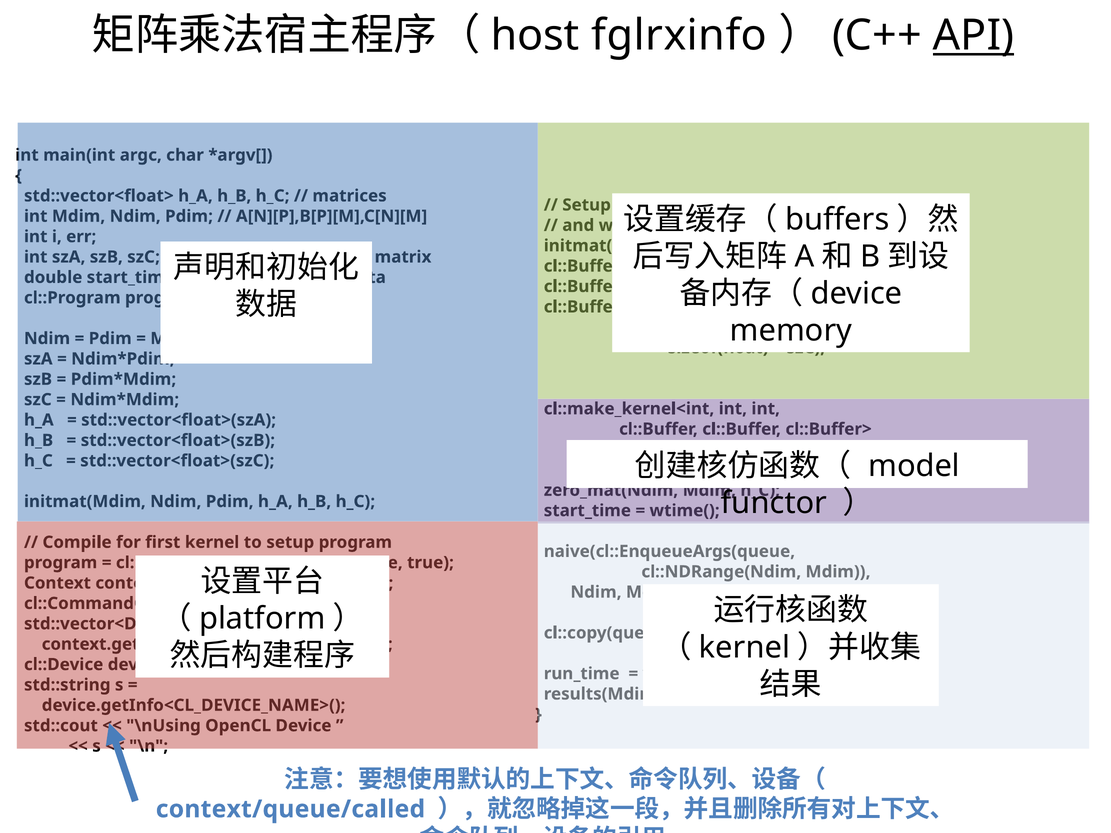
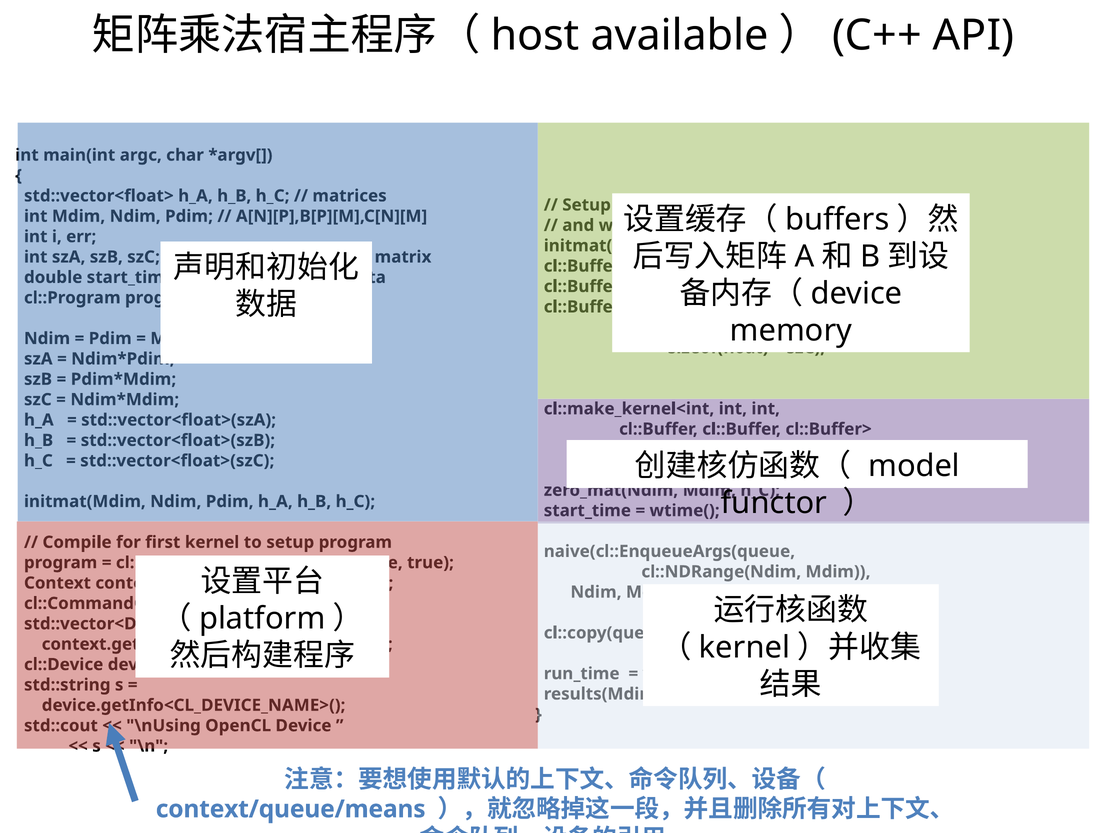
fglrxinfo: fglrxinfo -> available (680, 36)
API underline: present -> none (974, 36)
context/queue/called: context/queue/called -> context/queue/means (291, 809)
